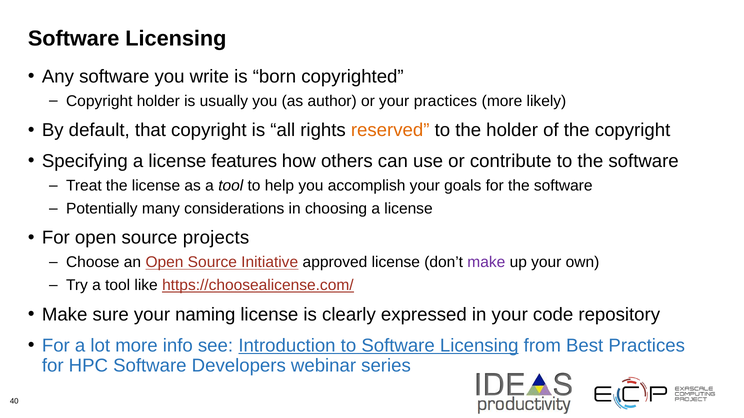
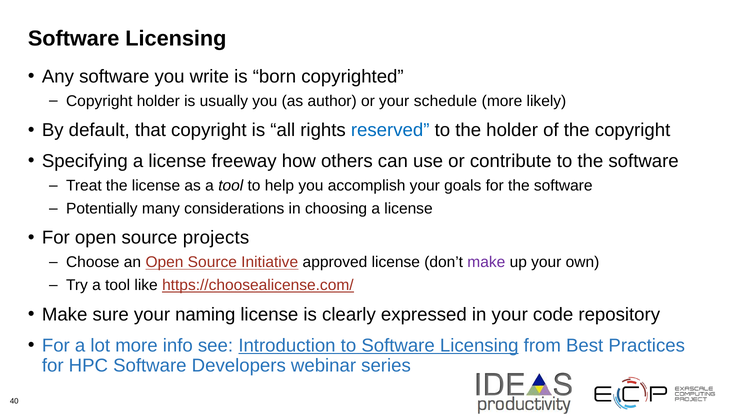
your practices: practices -> schedule (445, 101)
reserved colour: orange -> blue (390, 130)
features: features -> freeway (244, 161)
